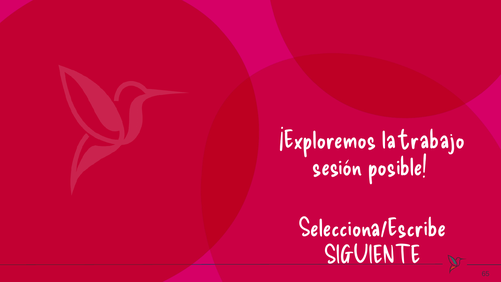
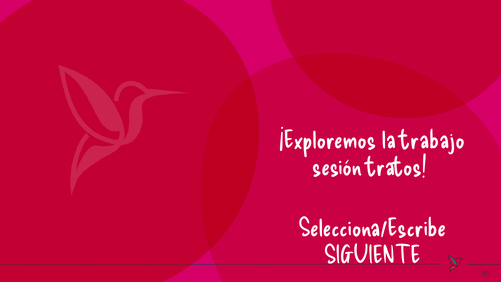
posible: posible -> tratos (398, 167)
